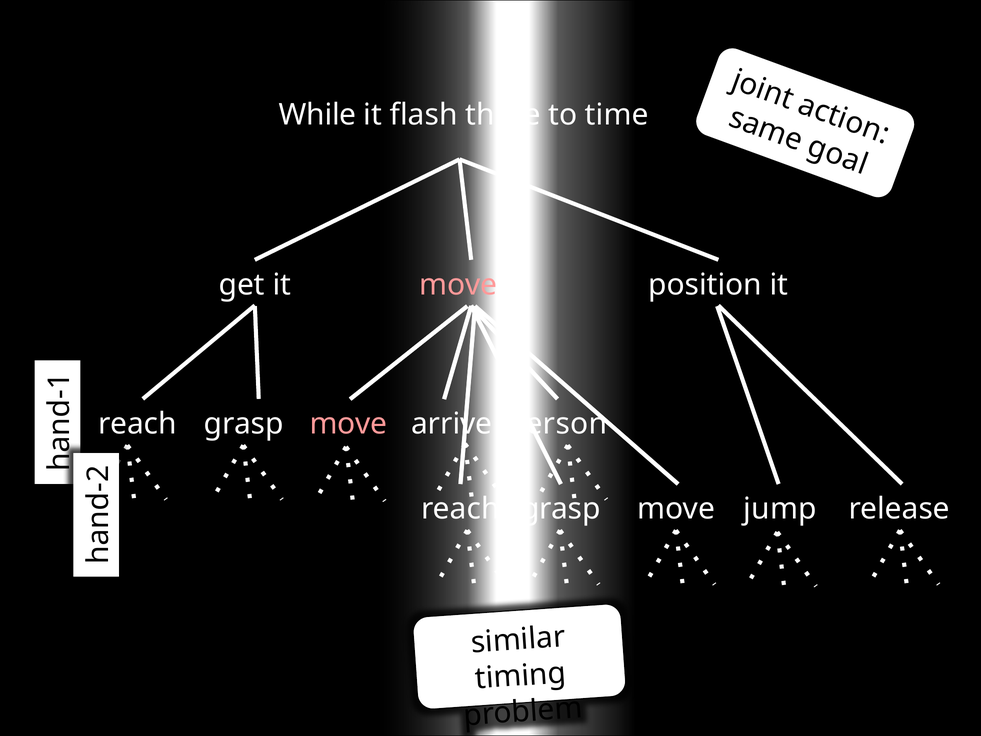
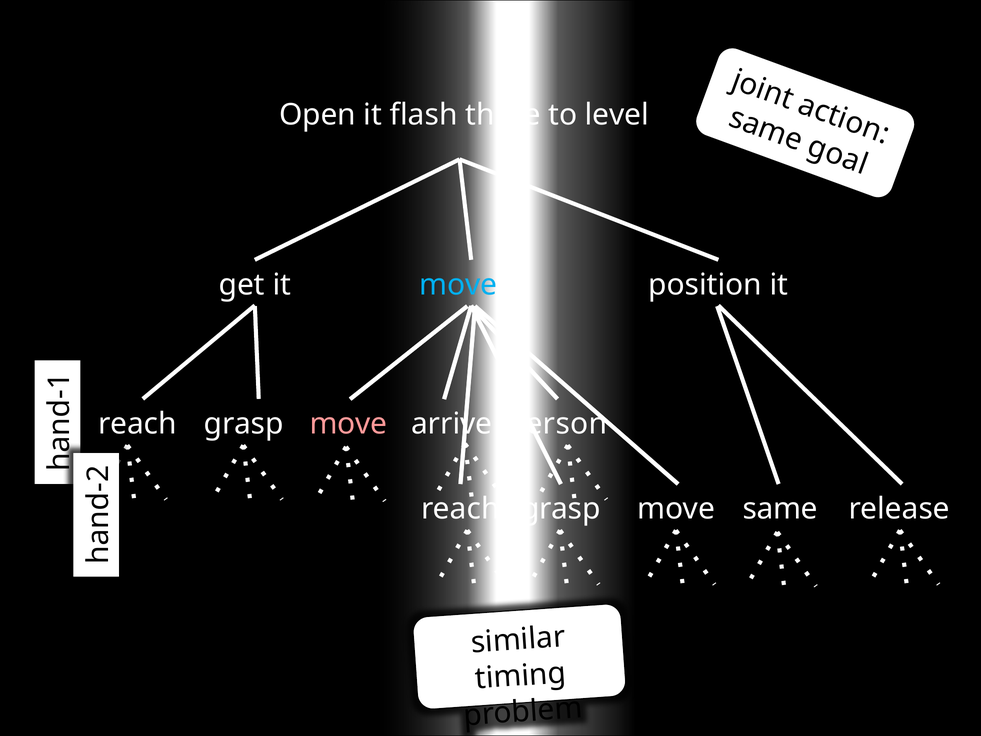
While: While -> Open (317, 115)
time: time -> level (617, 115)
move colour: pink -> light blue (458, 285)
jump: jump -> same (780, 509)
